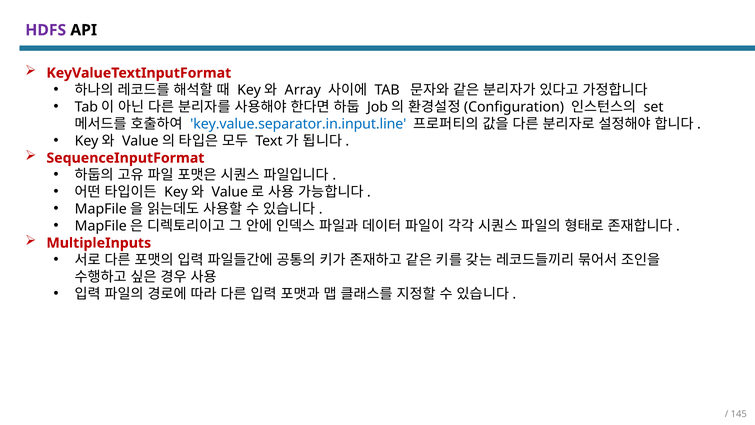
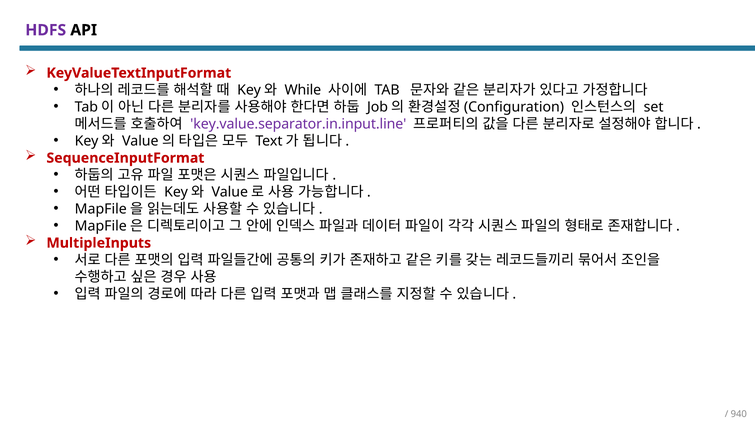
Array: Array -> While (303, 90)
key.value.separator.in.input.line colour: blue -> purple (298, 124)
145: 145 -> 940 (739, 414)
